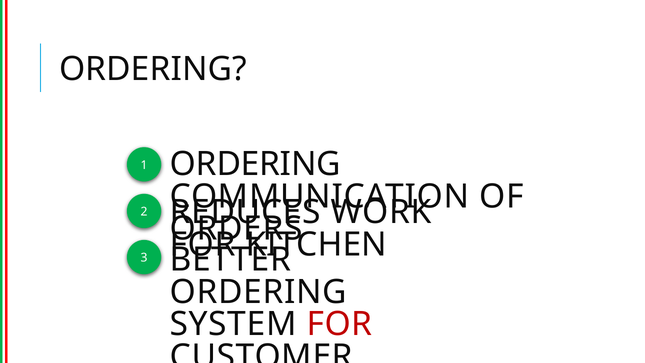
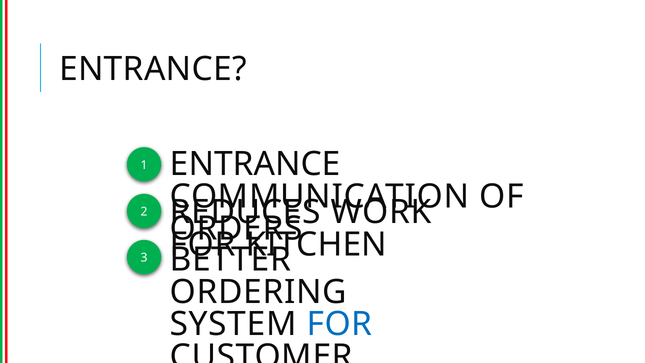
ORDERING: ORDERING -> ENTRANCE (153, 69)
ORDERING: ORDERING -> ENTRANCE (255, 164)
FOR colour: red -> blue (340, 324)
